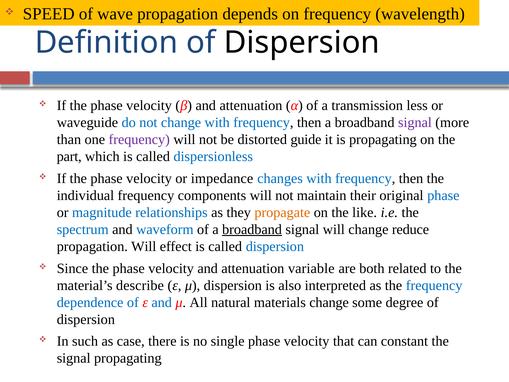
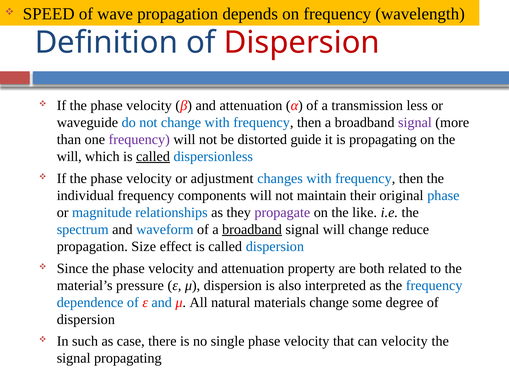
Dispersion colour: black -> red (302, 42)
part: part -> will (69, 156)
called underline: none -> present (153, 156)
impedance: impedance -> adjustment (222, 178)
propagate colour: orange -> purple (282, 212)
propagation Will: Will -> Size (144, 246)
variable: variable -> property (311, 268)
describe: describe -> pressure (140, 285)
can constant: constant -> velocity (404, 341)
